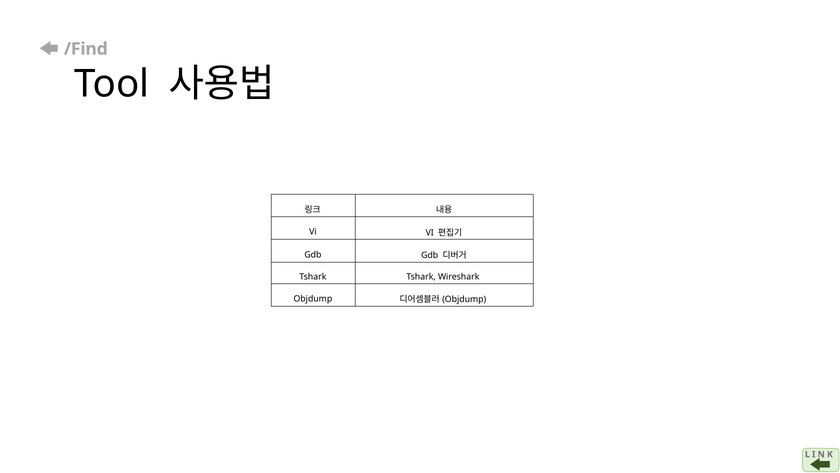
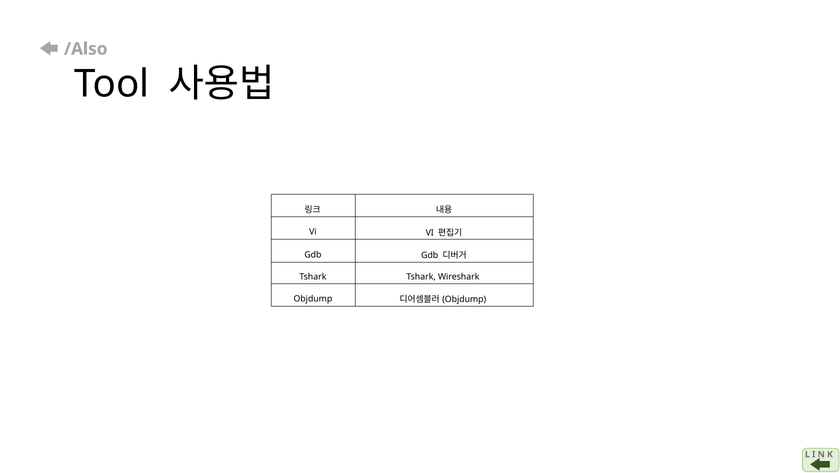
/Find: /Find -> /Also (86, 49)
